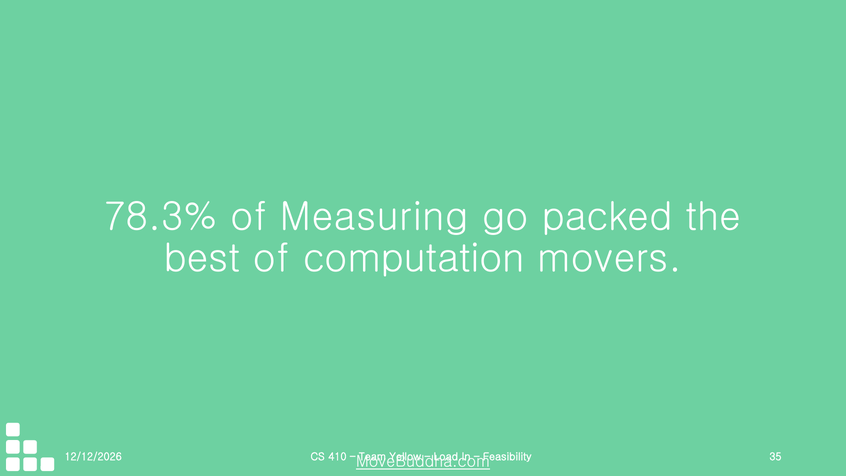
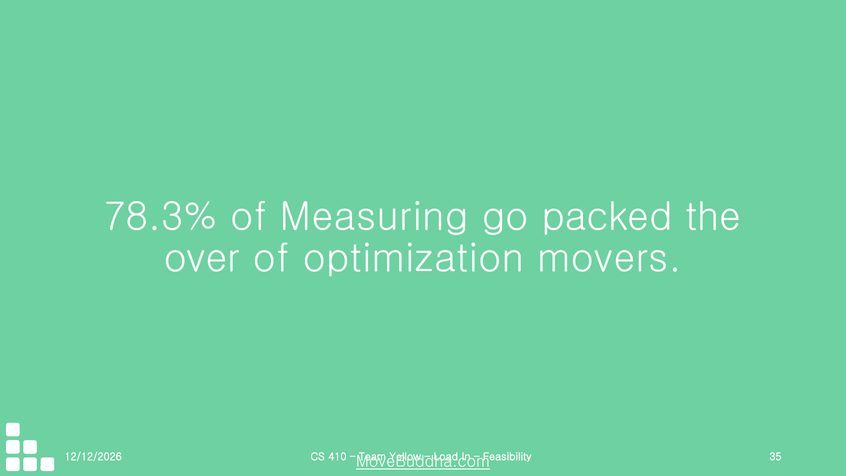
best: best -> over (202, 259)
computation: computation -> optimization (413, 259)
